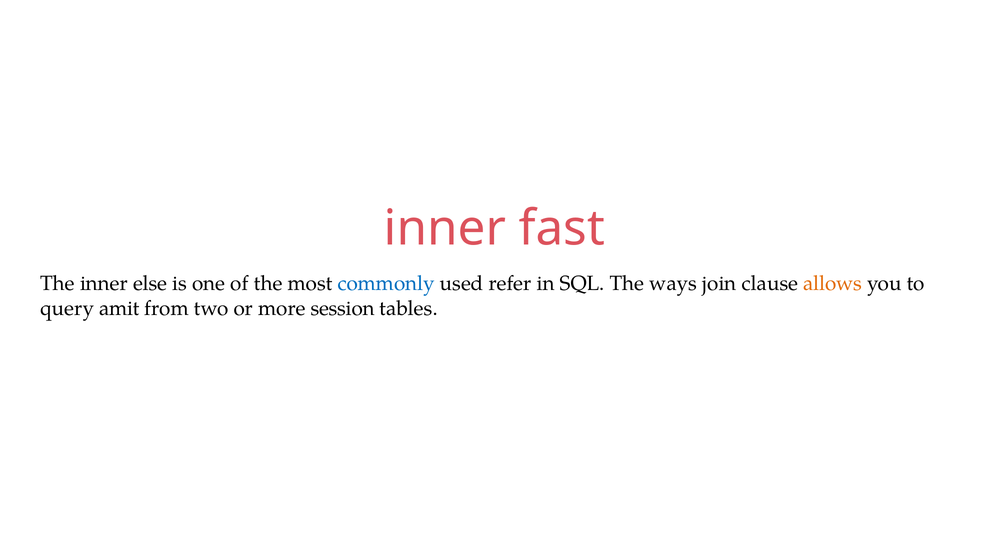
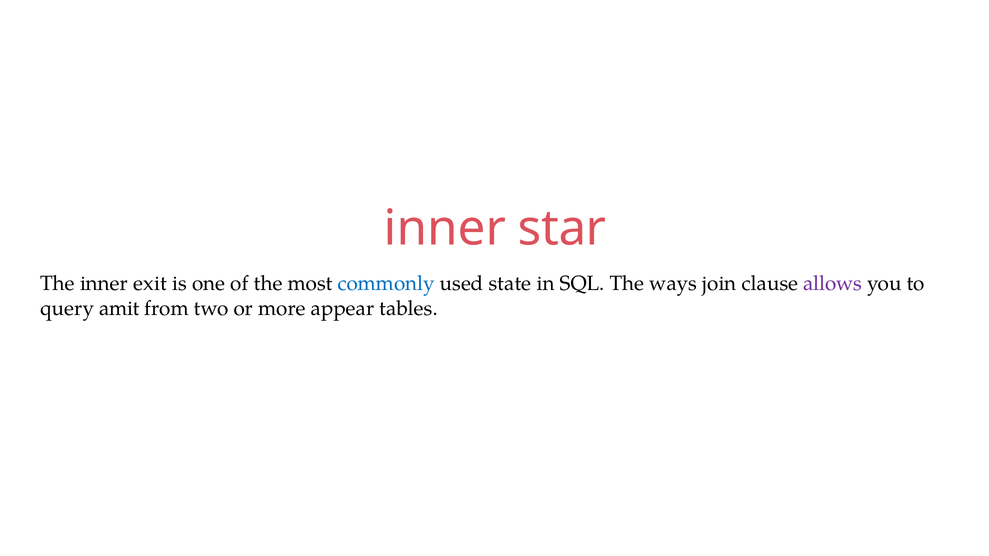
fast: fast -> star (562, 228)
else: else -> exit (150, 284)
refer: refer -> state (510, 284)
allows colour: orange -> purple (833, 284)
session: session -> appear (343, 309)
